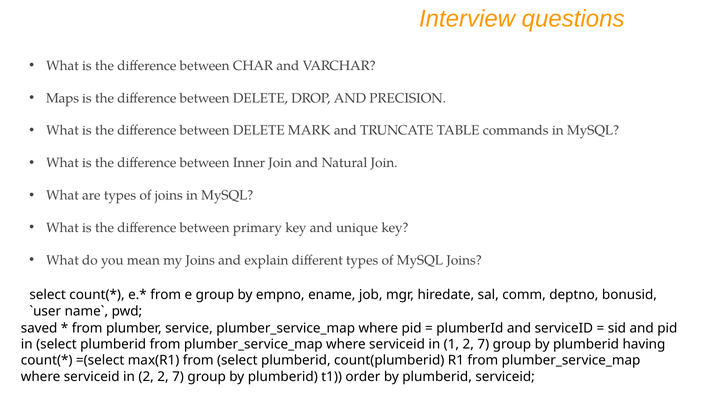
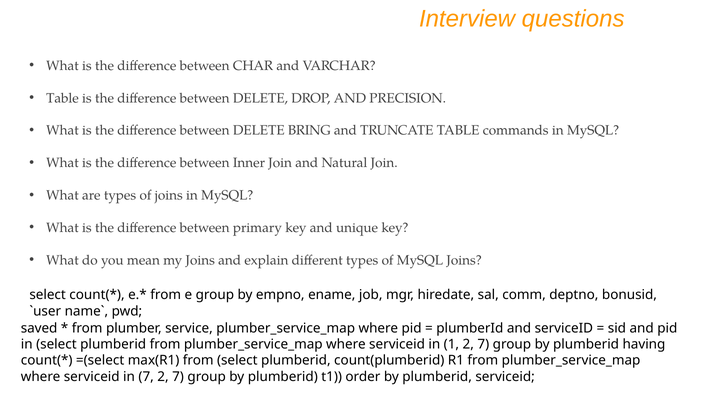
Maps: Maps -> Table (63, 98)
MARK: MARK -> BRING (309, 130)
in 2: 2 -> 7 (146, 377)
